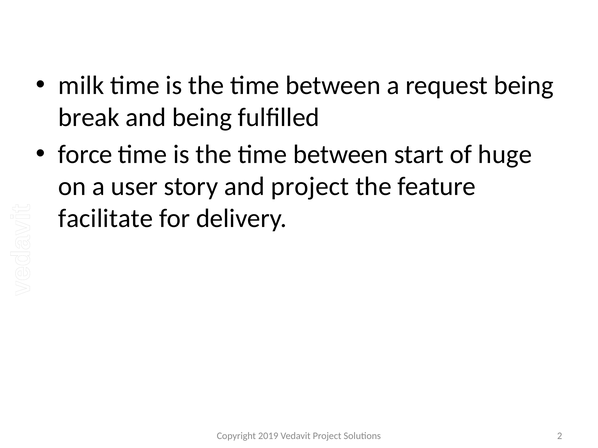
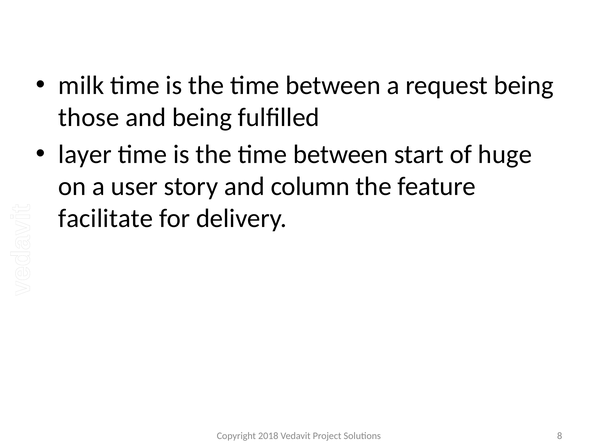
break: break -> those (89, 117)
force: force -> layer (85, 155)
and project: project -> column (310, 187)
2019: 2019 -> 2018 (268, 436)
2: 2 -> 8 (560, 436)
